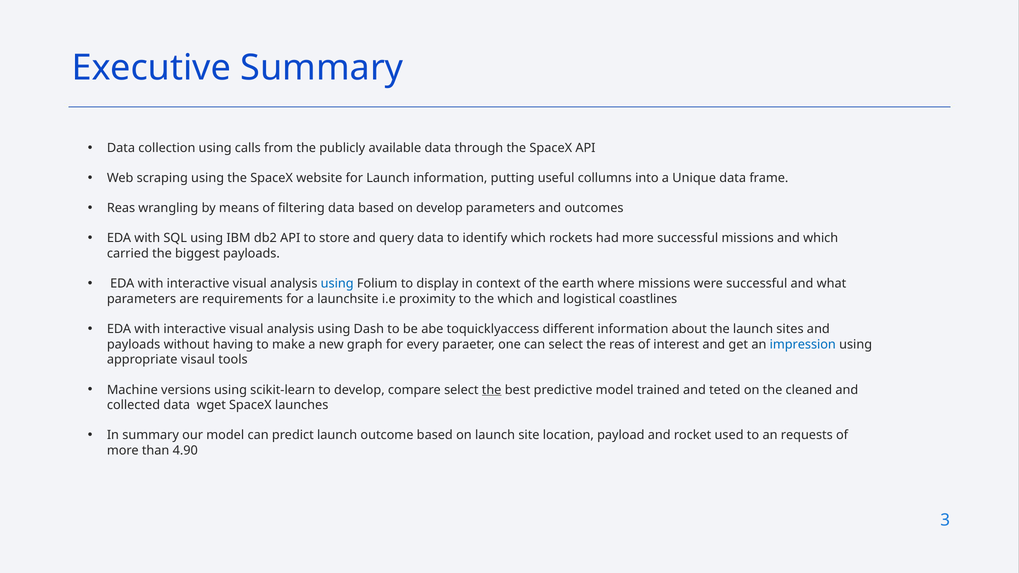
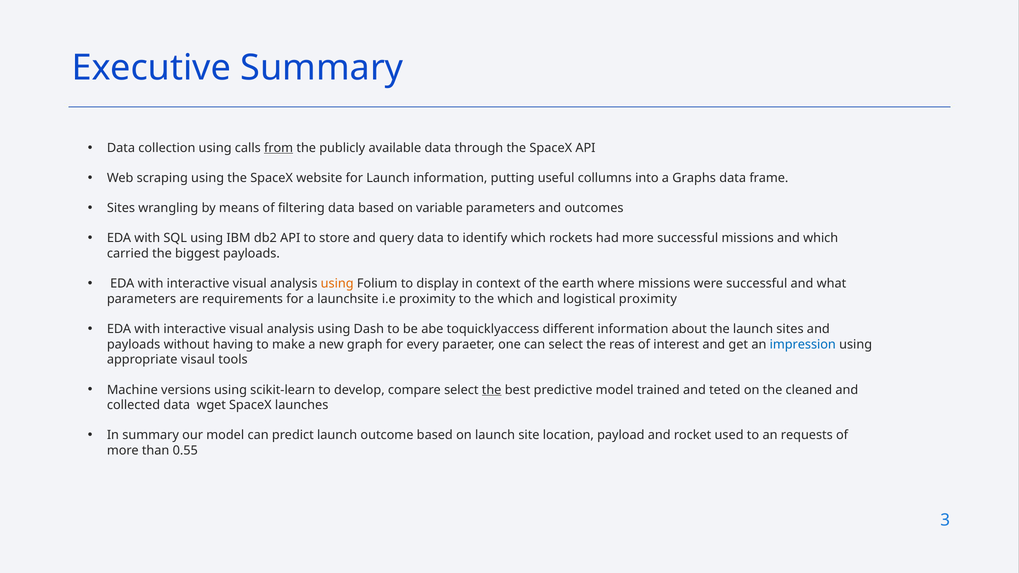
from underline: none -> present (279, 148)
Unique: Unique -> Graphs (694, 178)
Reas: Reas -> Sites (121, 208)
on develop: develop -> variable (439, 208)
using colour: blue -> orange (337, 284)
logistical coastlines: coastlines -> proximity (648, 299)
4.90: 4.90 -> 0.55 (185, 451)
